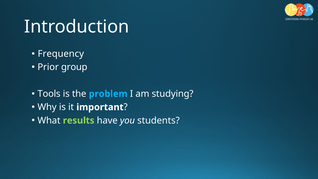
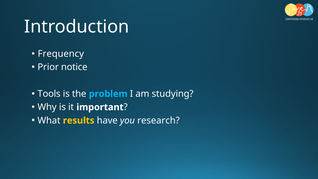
group: group -> notice (74, 67)
results colour: light green -> yellow (79, 120)
students: students -> research (158, 120)
